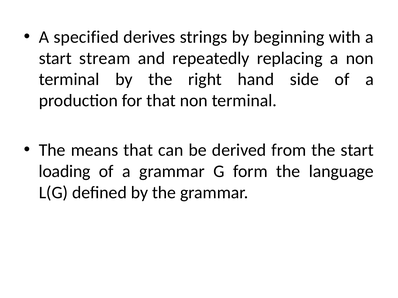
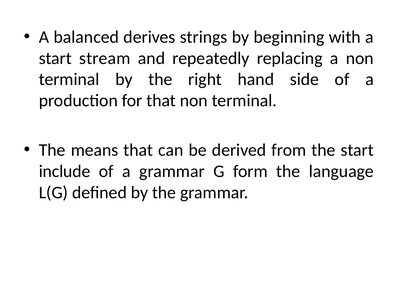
specified: specified -> balanced (86, 37)
loading: loading -> include (65, 172)
